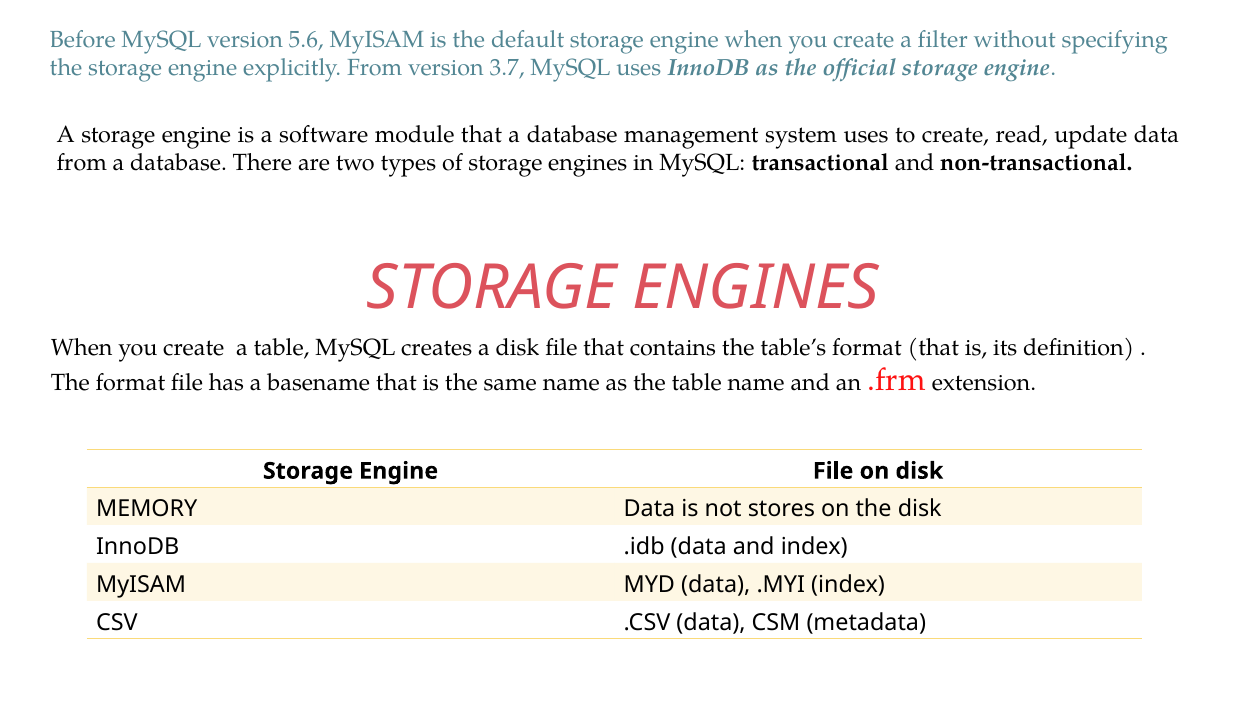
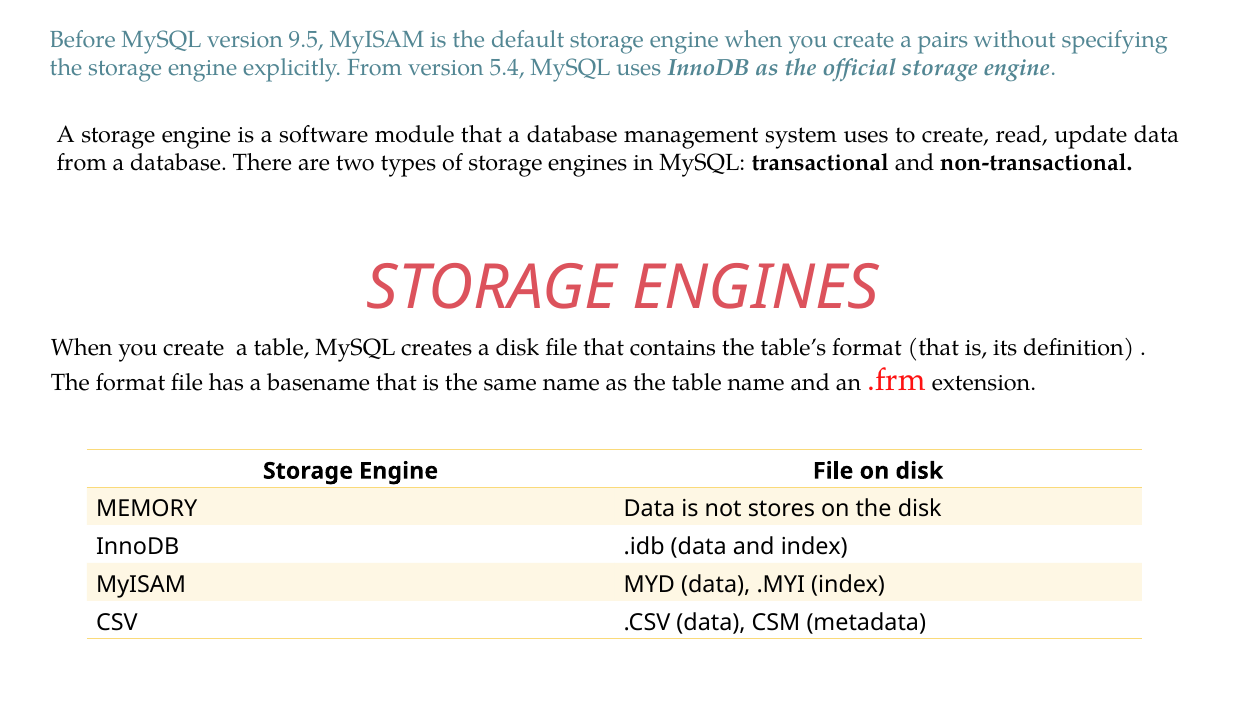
5.6: 5.6 -> 9.5 (306, 40)
filter: filter -> pairs (943, 40)
3.7: 3.7 -> 5.4 (507, 68)
